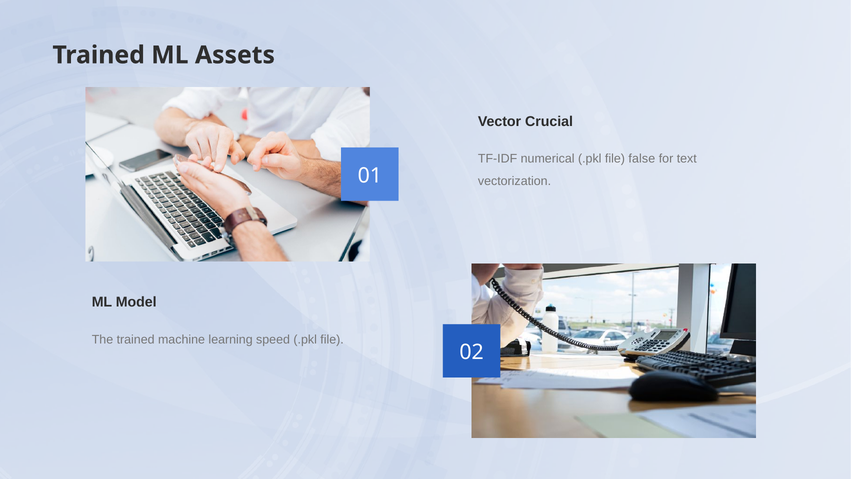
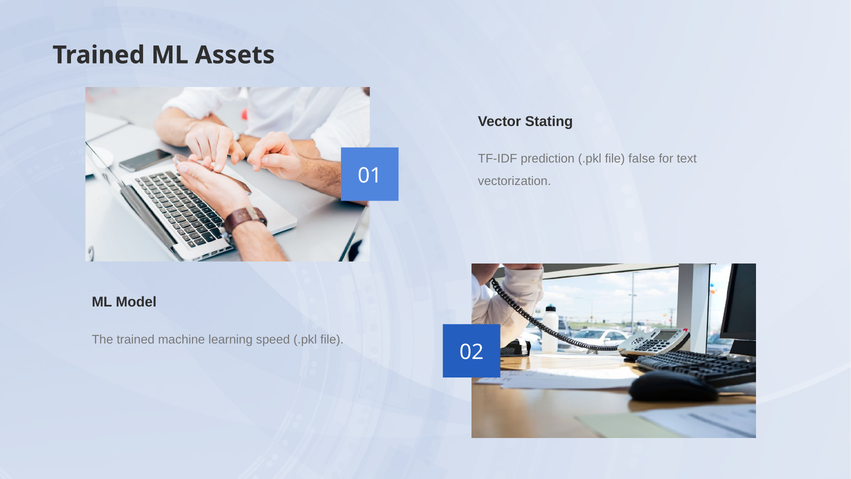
Crucial: Crucial -> Stating (549, 121)
numerical: numerical -> prediction (548, 159)
